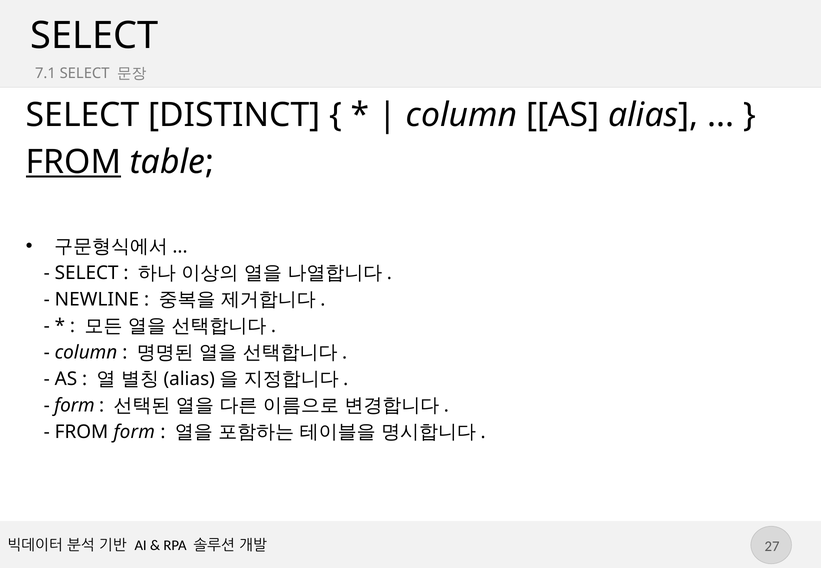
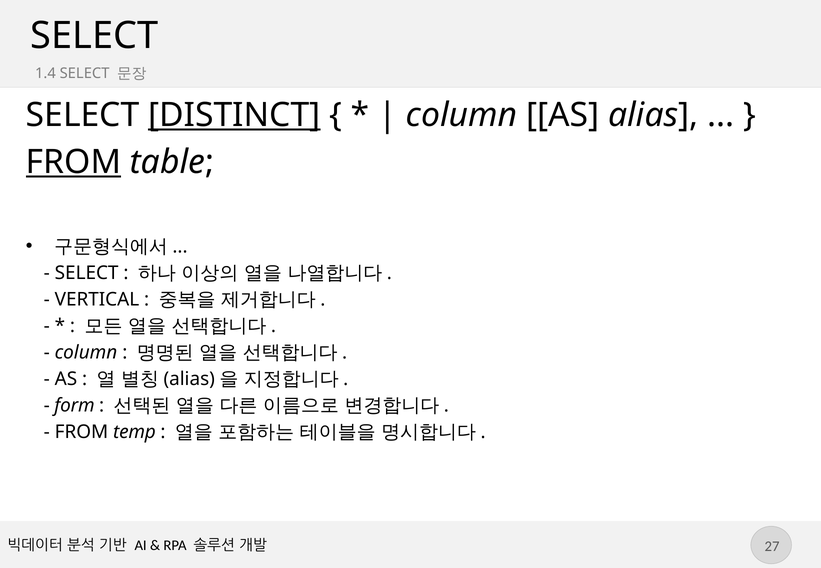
7.1: 7.1 -> 1.4 (45, 73)
DISTINCT underline: none -> present (234, 115)
NEWLINE: NEWLINE -> VERTICAL (97, 300)
FROM form: form -> temp (134, 432)
